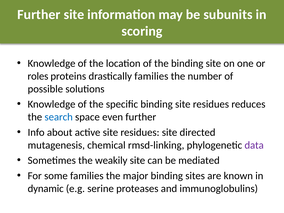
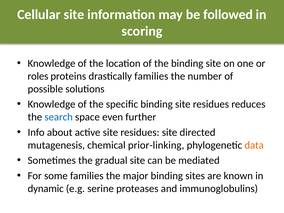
Further: Further -> Cellular (39, 15)
subunits: subunits -> followed (228, 15)
rmsd-linking: rmsd-linking -> prior-linking (156, 145)
data colour: purple -> orange (254, 145)
weakily: weakily -> gradual (111, 160)
